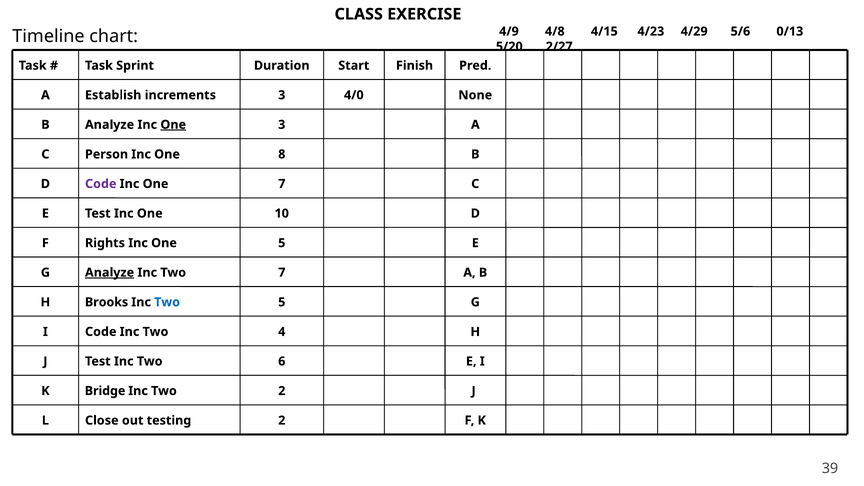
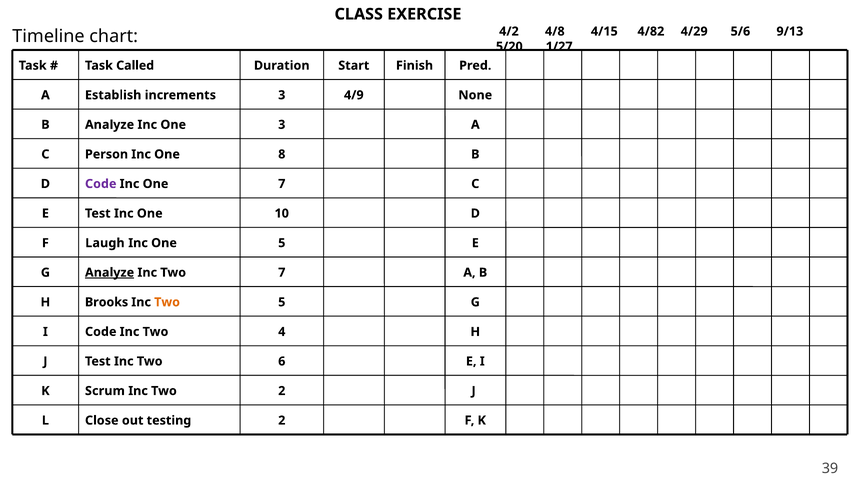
4/9: 4/9 -> 4/2 (509, 31)
4/23: 4/23 -> 4/82 (651, 31)
0/13: 0/13 -> 9/13 (790, 31)
2/27: 2/27 -> 1/27 (559, 47)
Sprint: Sprint -> Called (135, 66)
4/0: 4/0 -> 4/9 (354, 95)
One underline: present -> none (173, 125)
Rights: Rights -> Laugh (105, 243)
Two colour: blue -> orange (167, 302)
Bridge: Bridge -> Scrum (105, 391)
